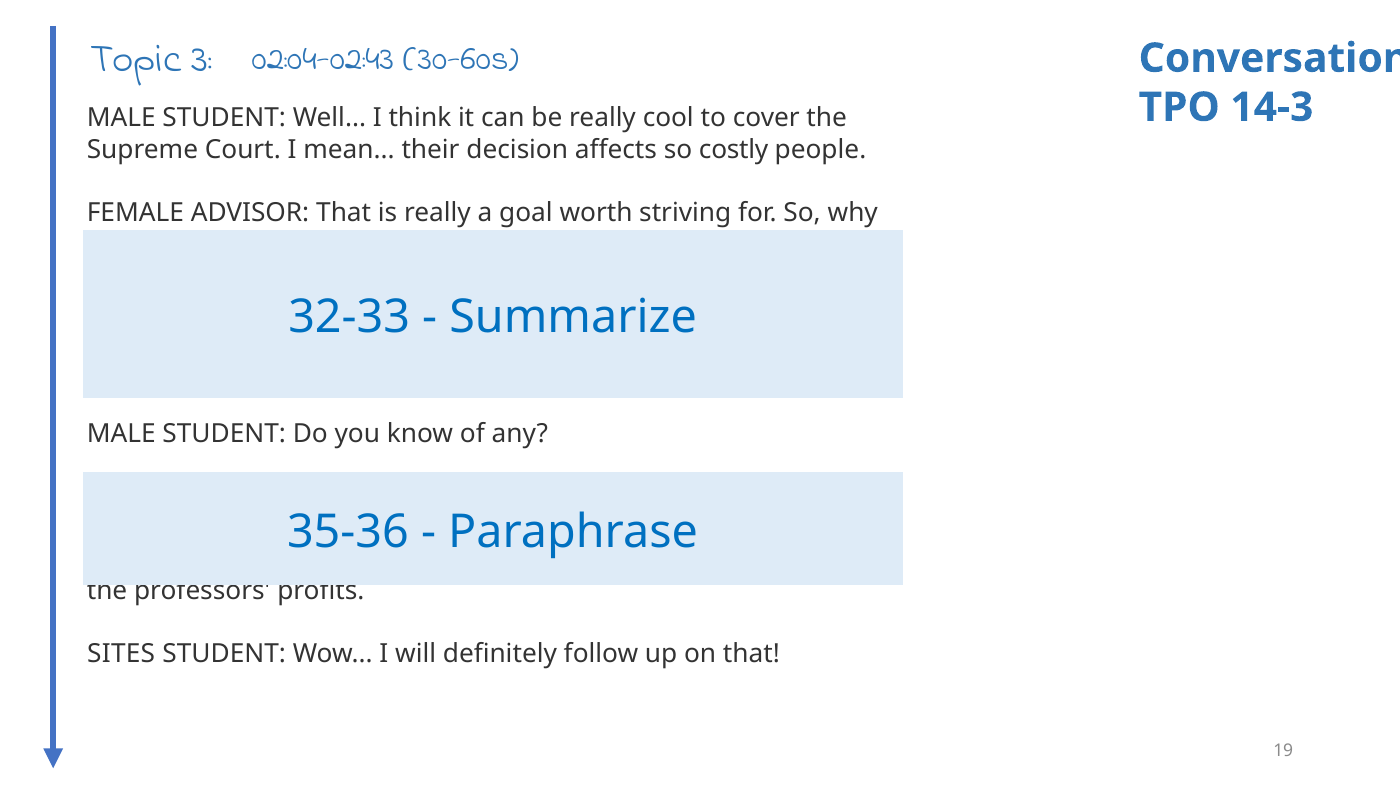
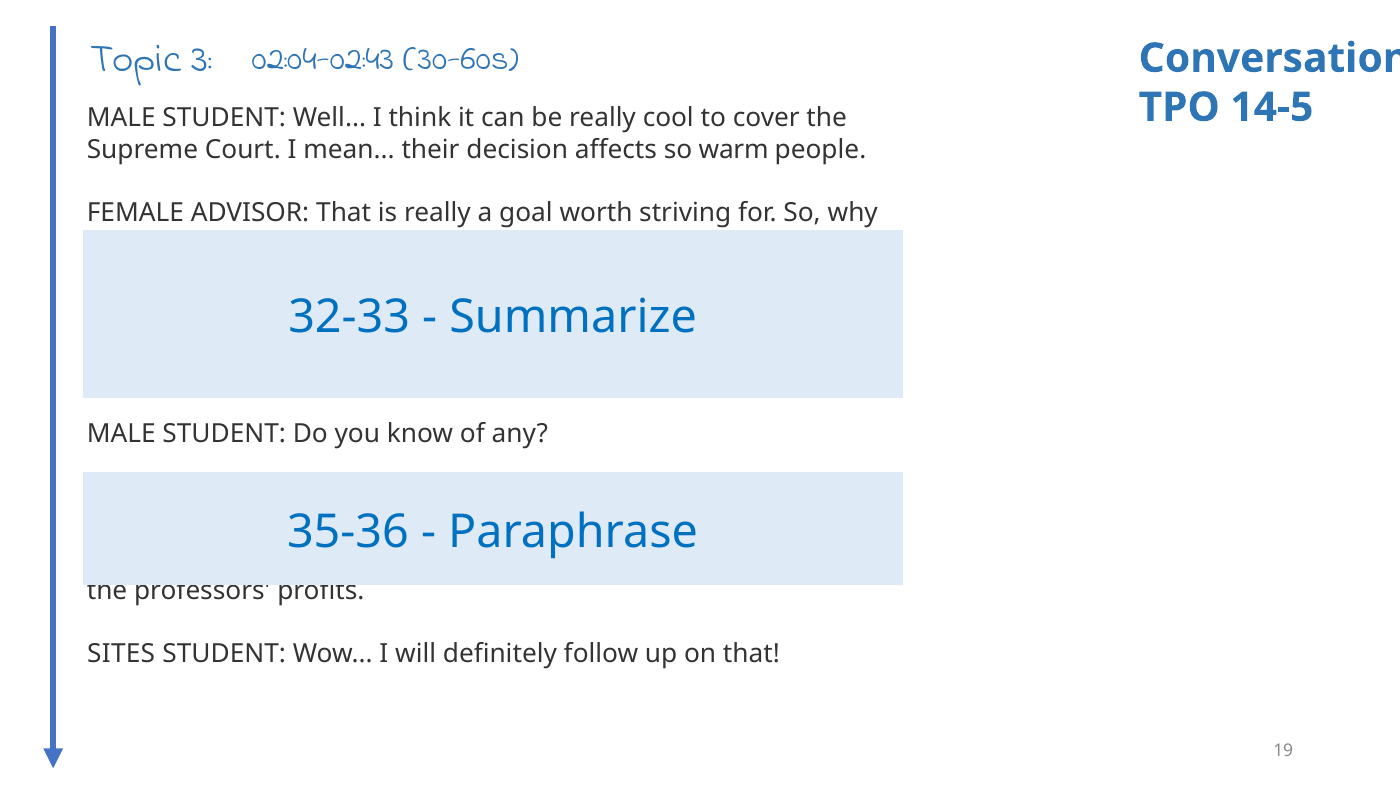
14-3: 14-3 -> 14-5 (1272, 107)
costly: costly -> warm (734, 150)
